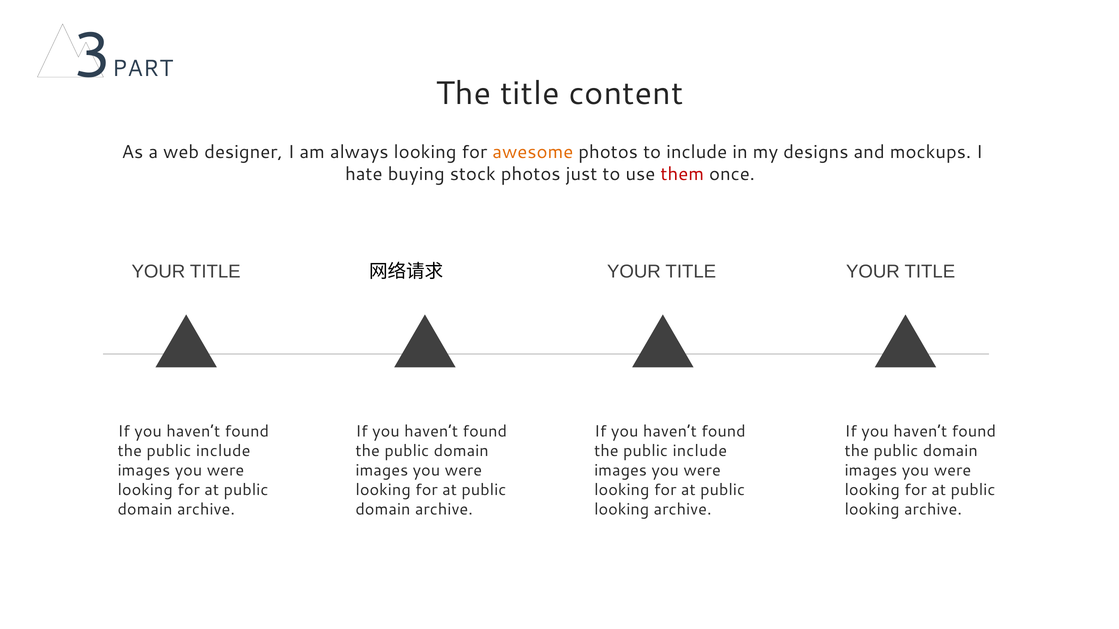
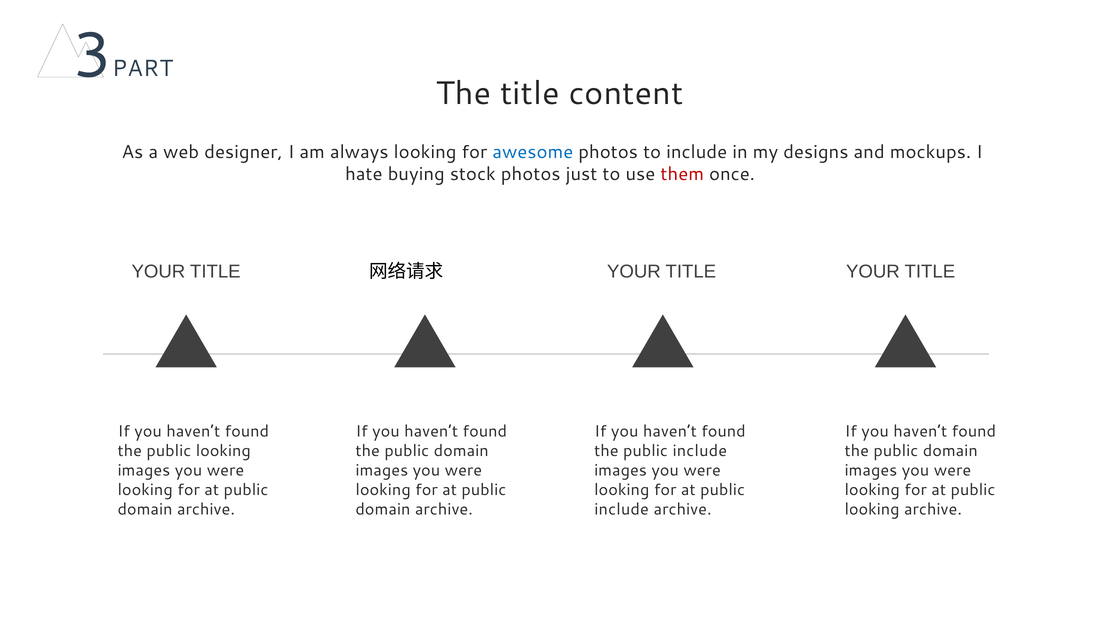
awesome colour: orange -> blue (533, 152)
include: include -> looking (223, 451)
looking: looking -> include (622, 510)
